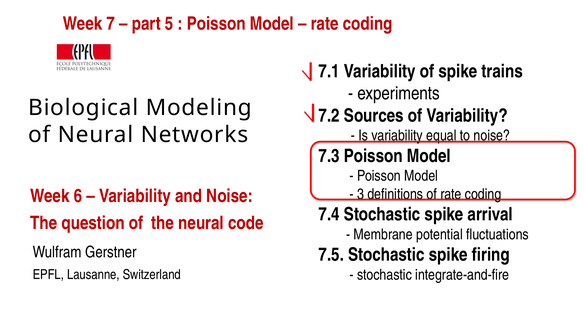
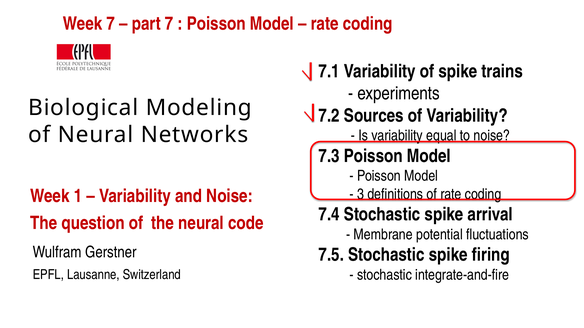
part 5: 5 -> 7 (169, 24)
6: 6 -> 1 (78, 196)
